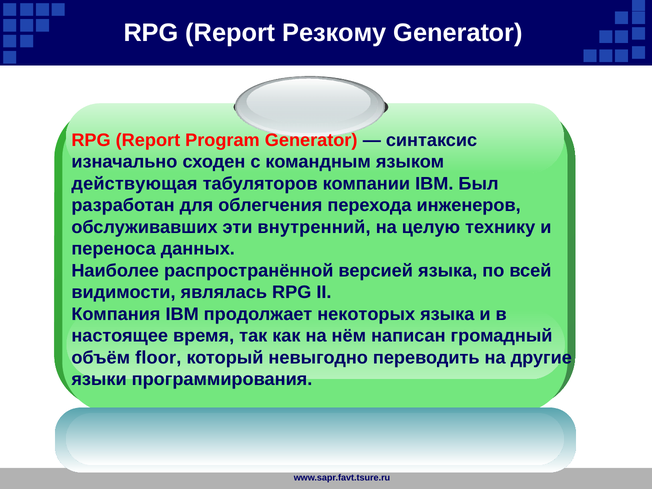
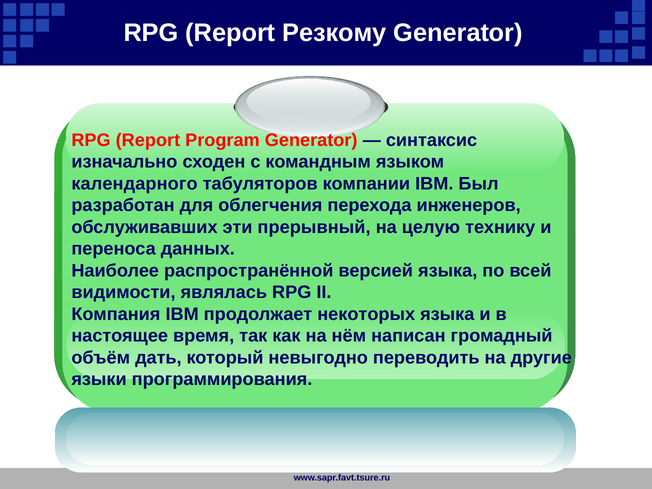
действующая: действующая -> календарного (135, 184)
внутренний: внутренний -> прерывный (314, 227)
floor: floor -> дать (158, 358)
